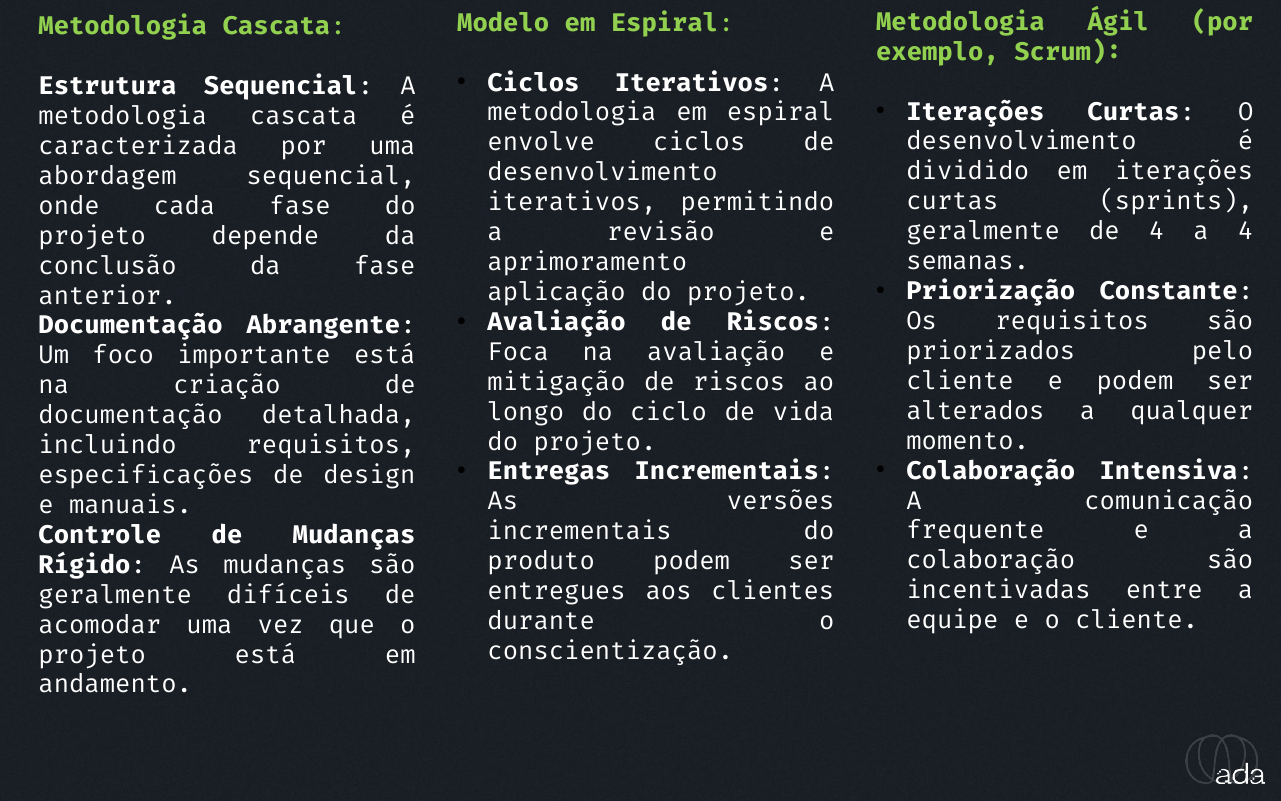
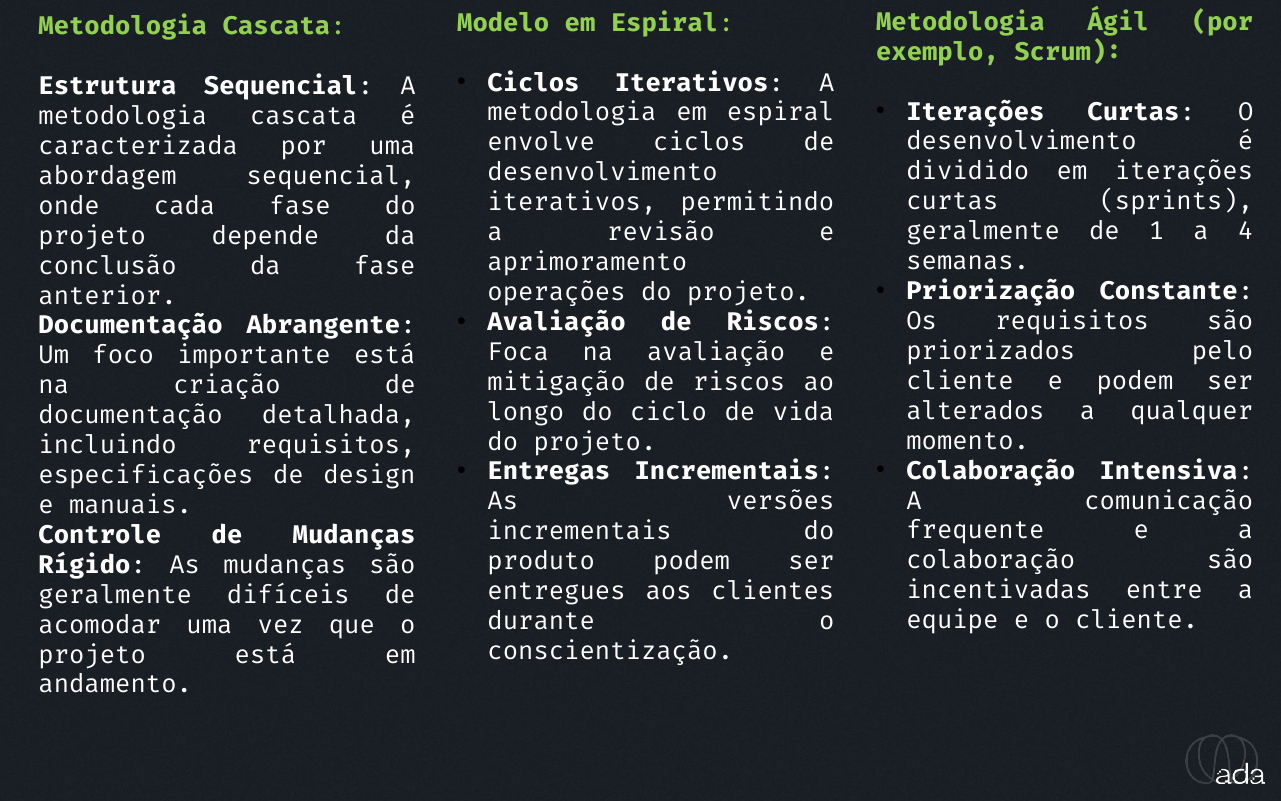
de 4: 4 -> 1 (1157, 231)
aplicação: aplicação -> operações (557, 292)
